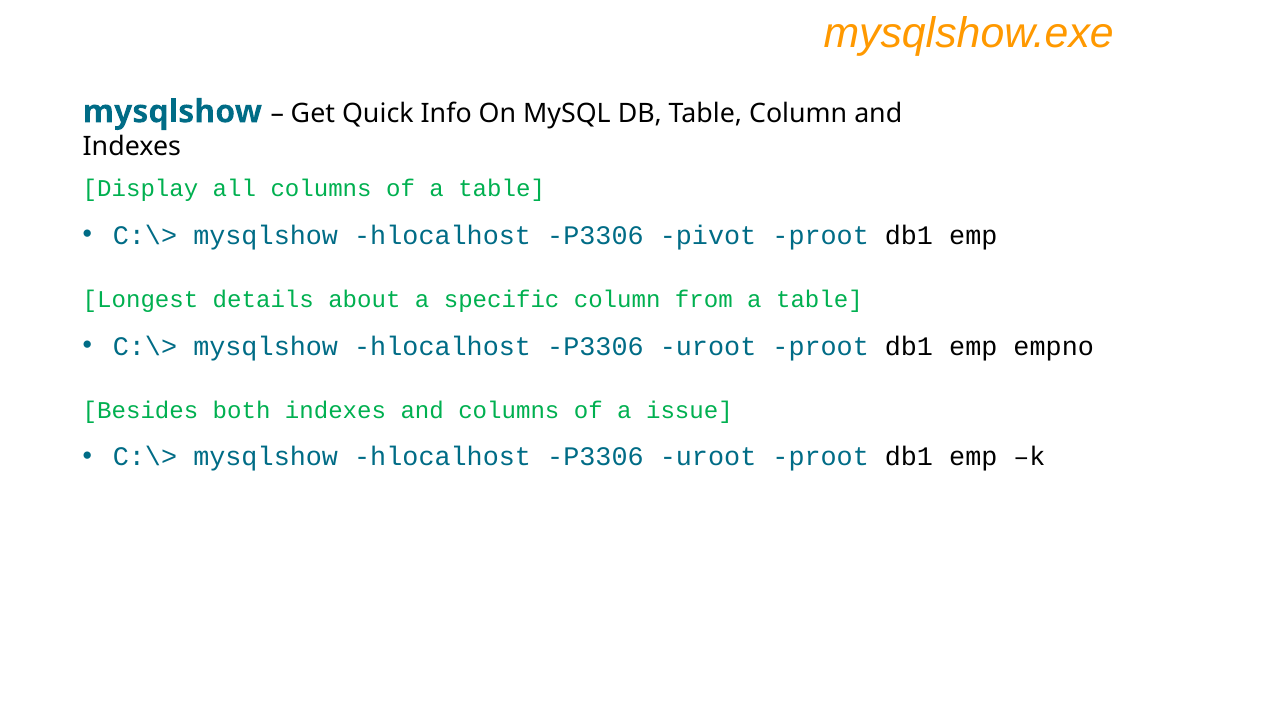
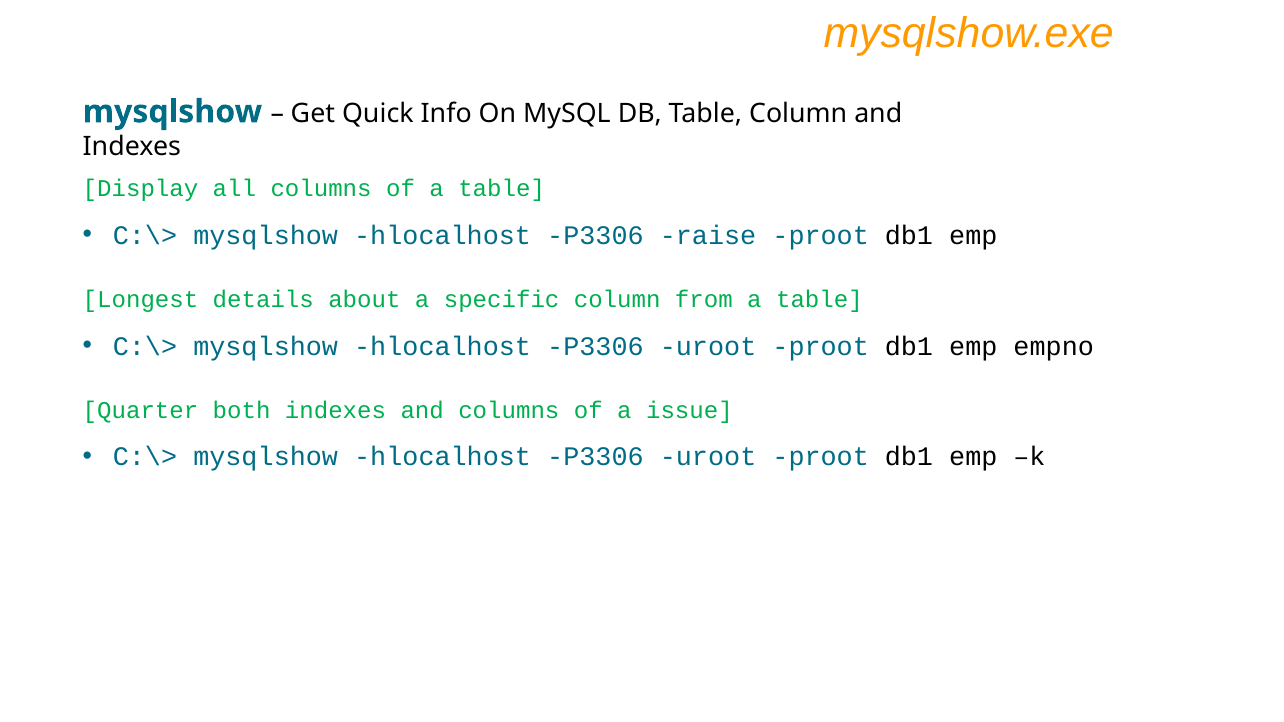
pivot: pivot -> raise (708, 236)
Besides: Besides -> Quarter (141, 410)
